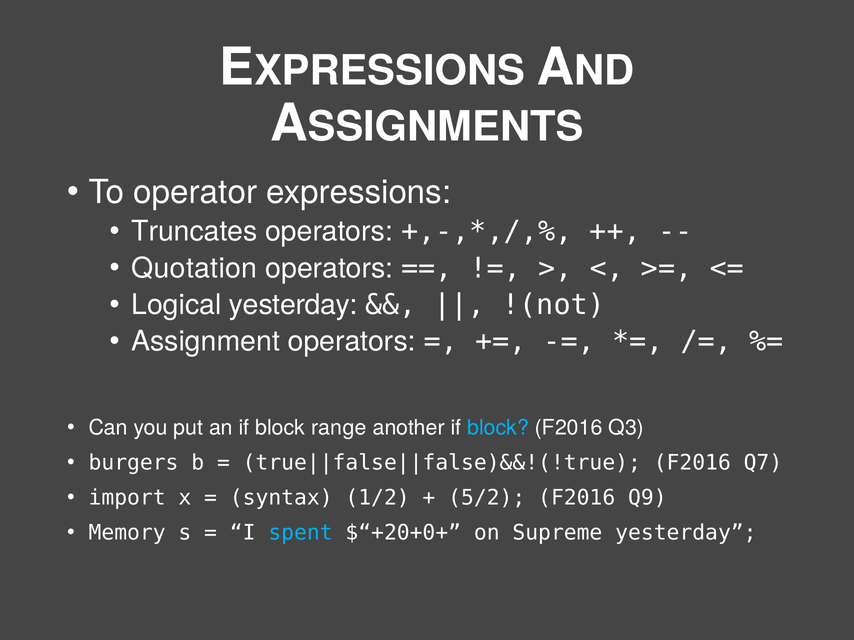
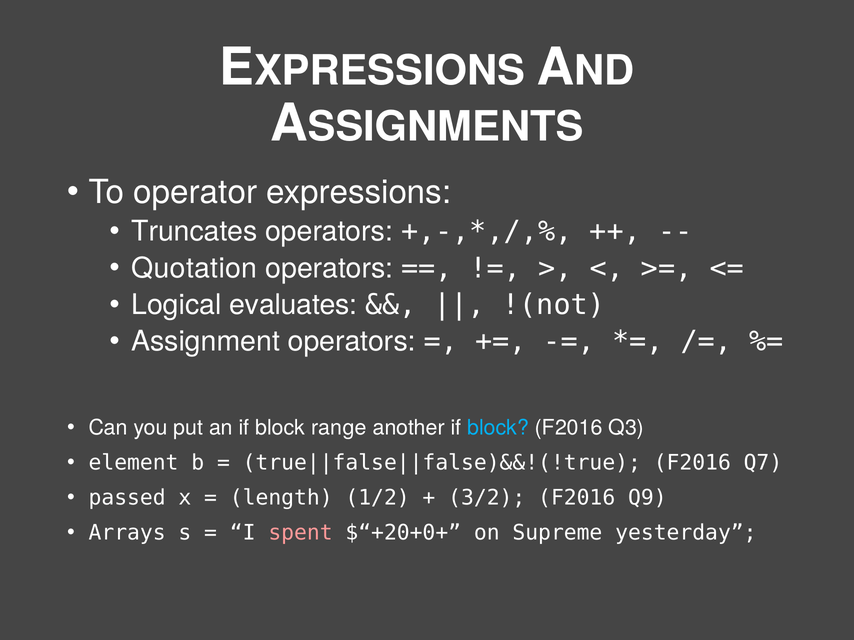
Logical yesterday: yesterday -> evaluates (293, 305)
burgers: burgers -> element (134, 463)
import: import -> passed (127, 498)
syntax: syntax -> length (281, 498)
5/2: 5/2 -> 3/2 (487, 498)
Memory: Memory -> Arrays (127, 533)
spent colour: light blue -> pink (301, 533)
